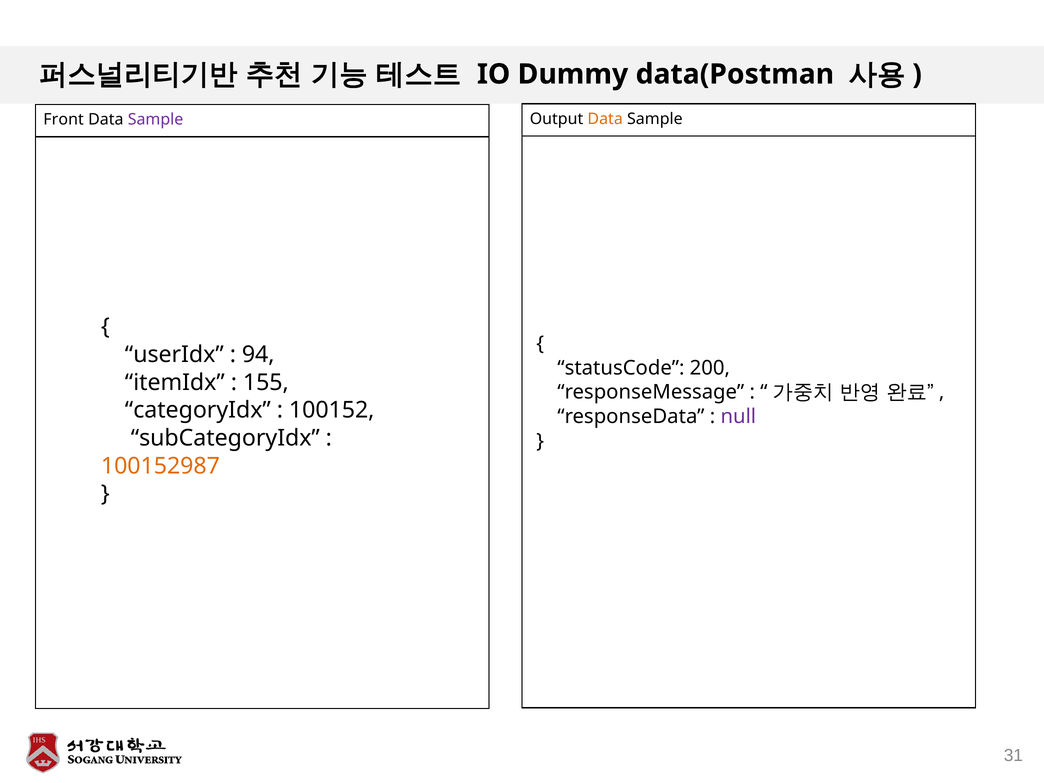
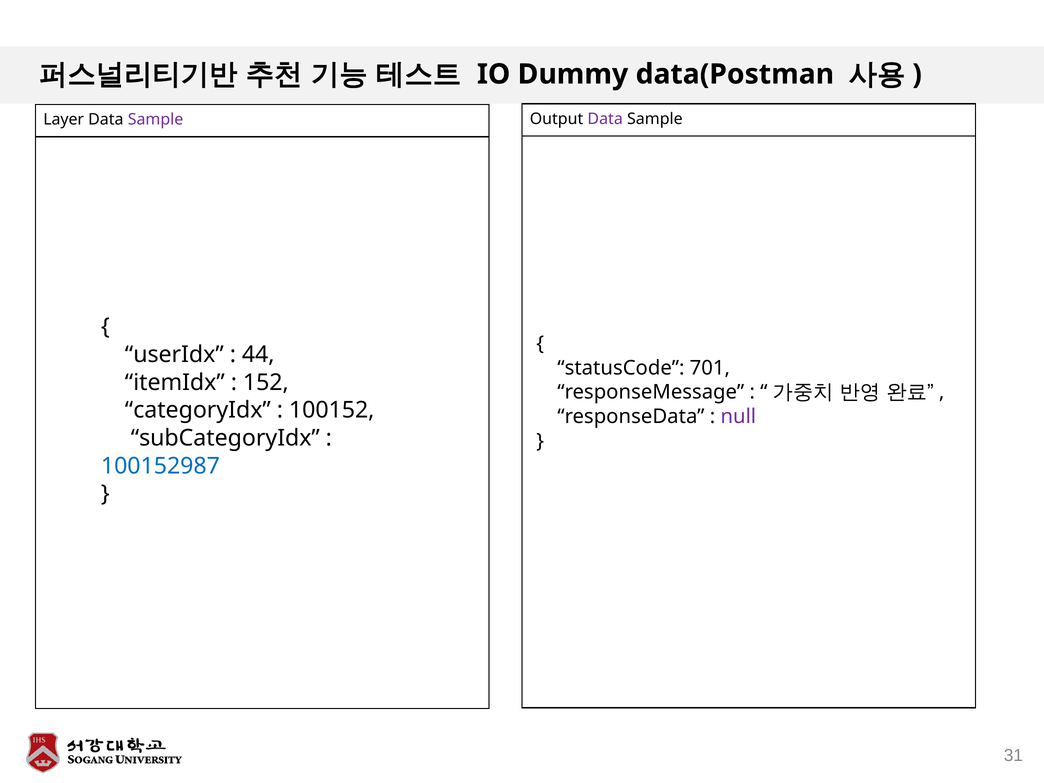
Front: Front -> Layer (64, 119)
Data colour: orange -> purple (605, 119)
94: 94 -> 44 (258, 355)
200: 200 -> 701 (710, 368)
155: 155 -> 152 (266, 382)
100152987 colour: orange -> blue (160, 466)
